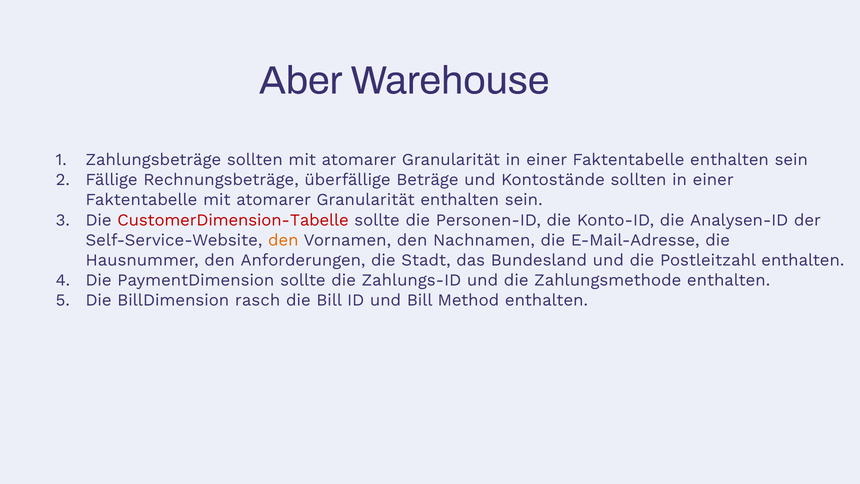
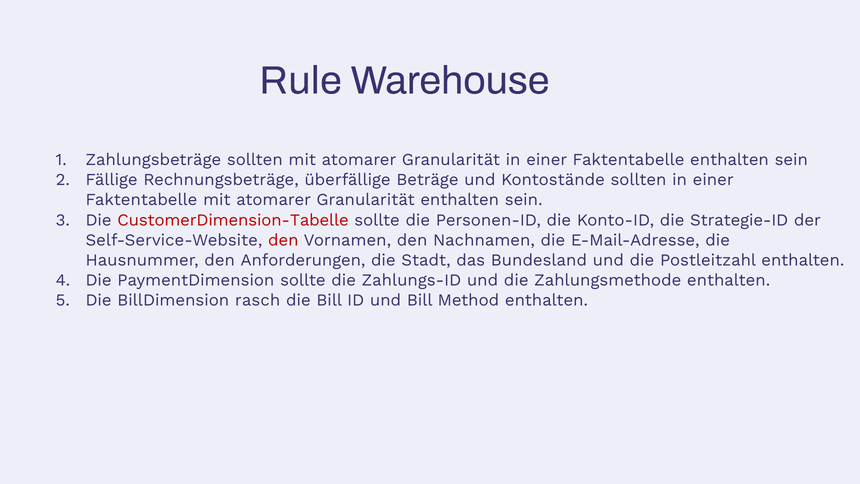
Aber: Aber -> Rule (301, 80)
Analysen-ID: Analysen-ID -> Strategie-ID (739, 220)
den colour: orange -> red (283, 240)
